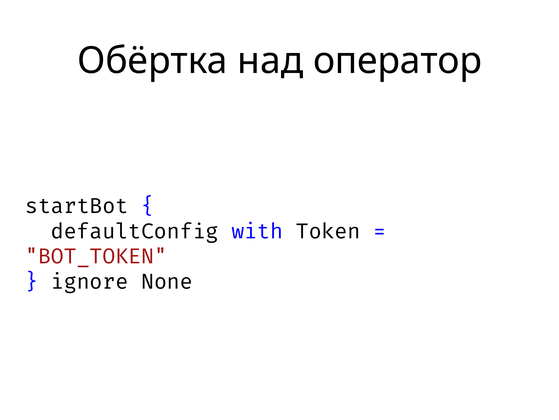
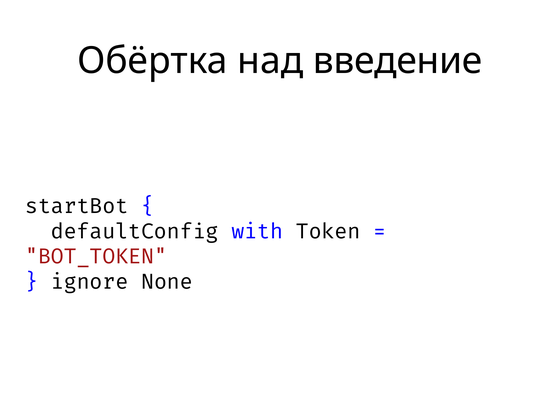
оператор: оператор -> введение (398, 61)
